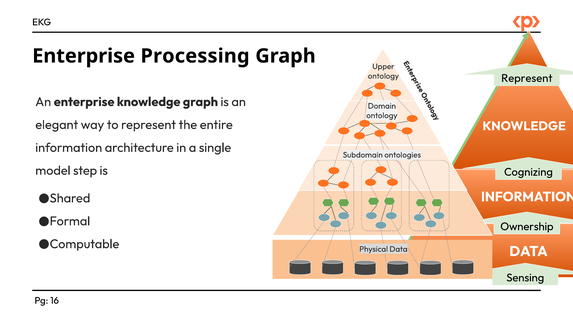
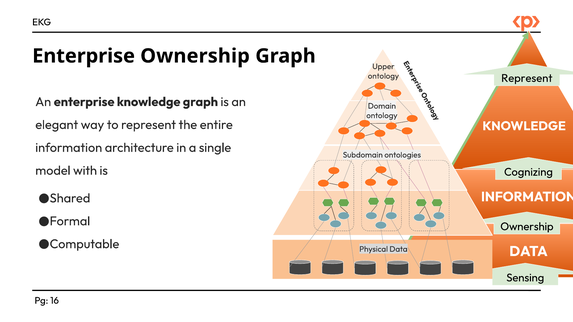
Enterprise Processing: Processing -> Ownership (195, 56)
step: step -> with (85, 171)
